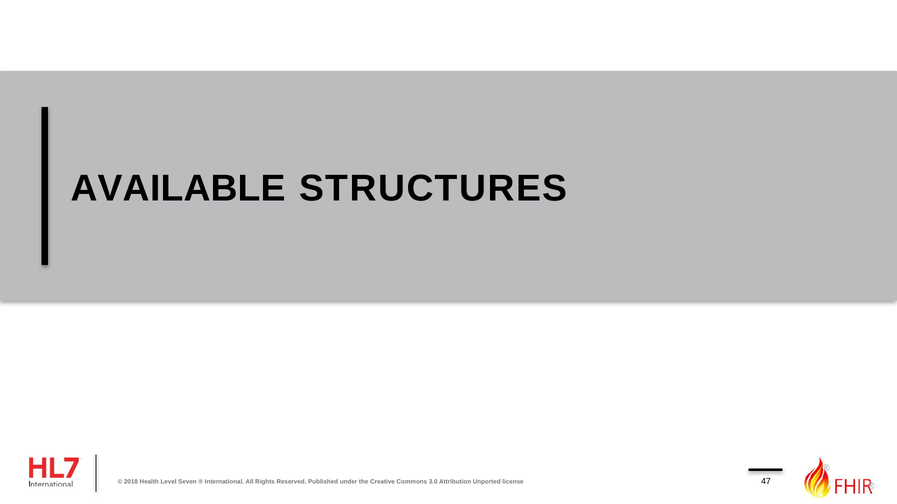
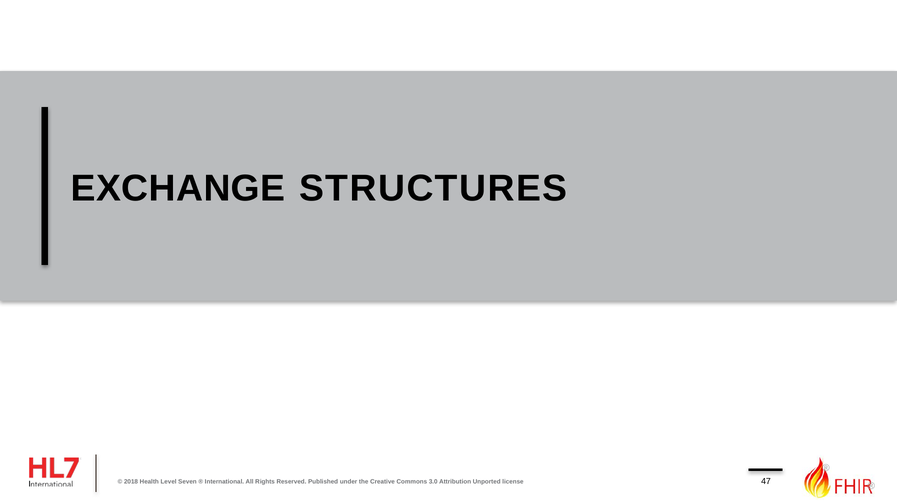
AVAILABLE: AVAILABLE -> EXCHANGE (178, 189)
